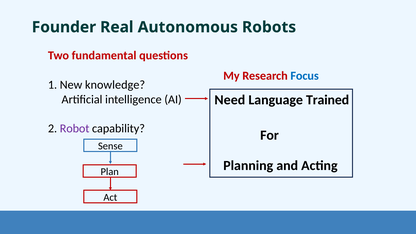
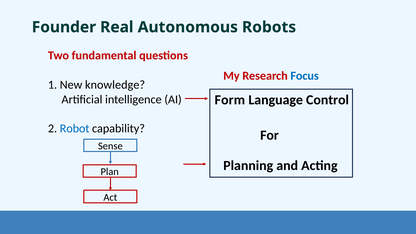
Need: Need -> Form (230, 100)
Trained: Trained -> Control (328, 100)
Robot colour: purple -> blue (75, 128)
